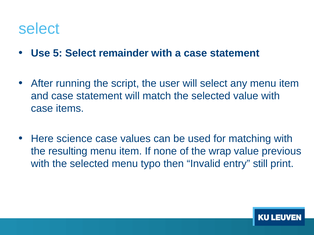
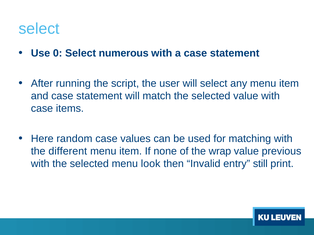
5: 5 -> 0 (58, 53)
remainder: remainder -> numerous (124, 53)
science: science -> random (74, 139)
resulting: resulting -> different (68, 151)
typo: typo -> look (151, 164)
